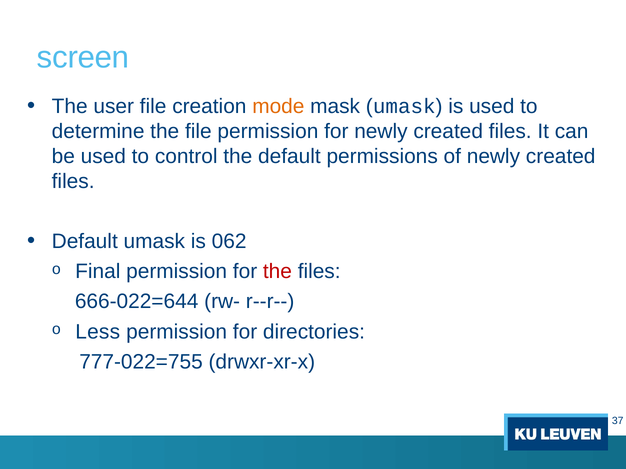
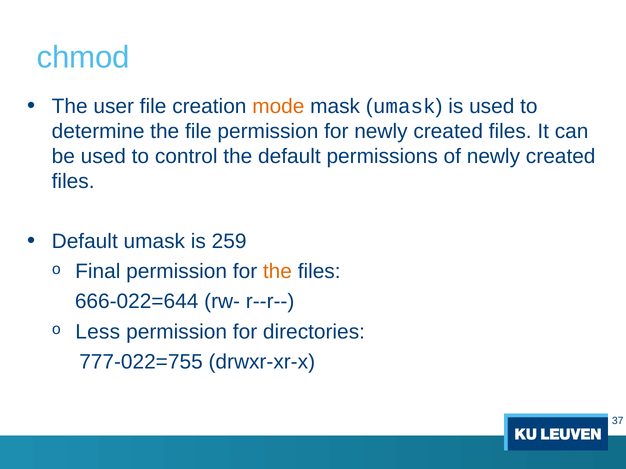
screen: screen -> chmod (83, 57)
062: 062 -> 259 (229, 242)
the colour: red -> orange (277, 272)
